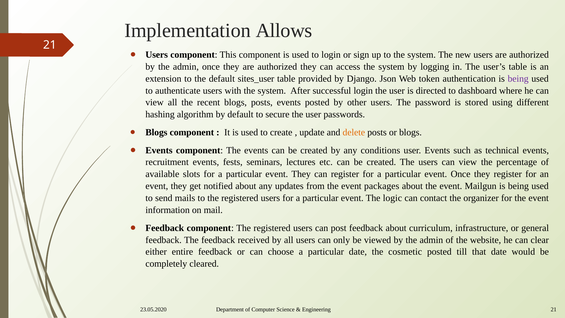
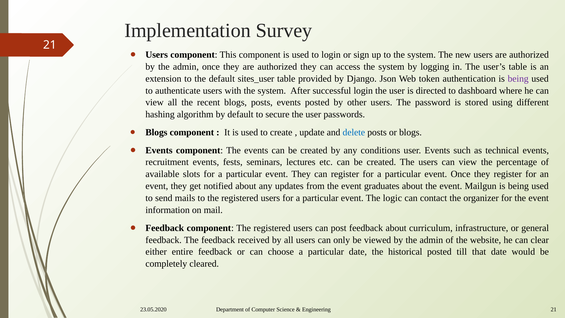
Allows: Allows -> Survey (284, 31)
delete colour: orange -> blue (354, 132)
packages: packages -> graduates (382, 186)
cosmetic: cosmetic -> historical (405, 252)
